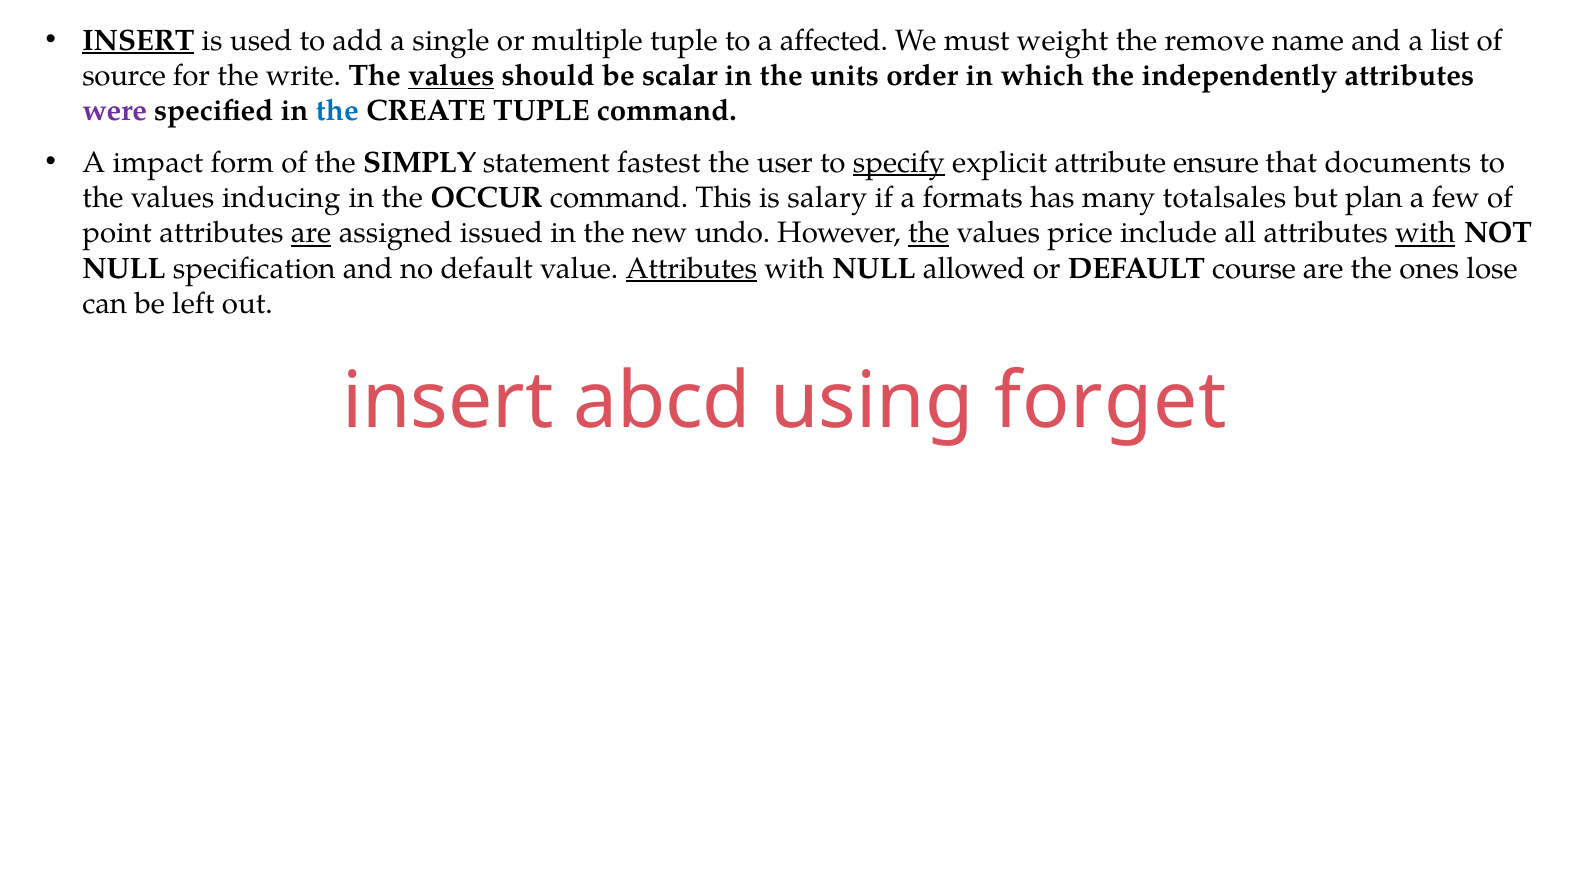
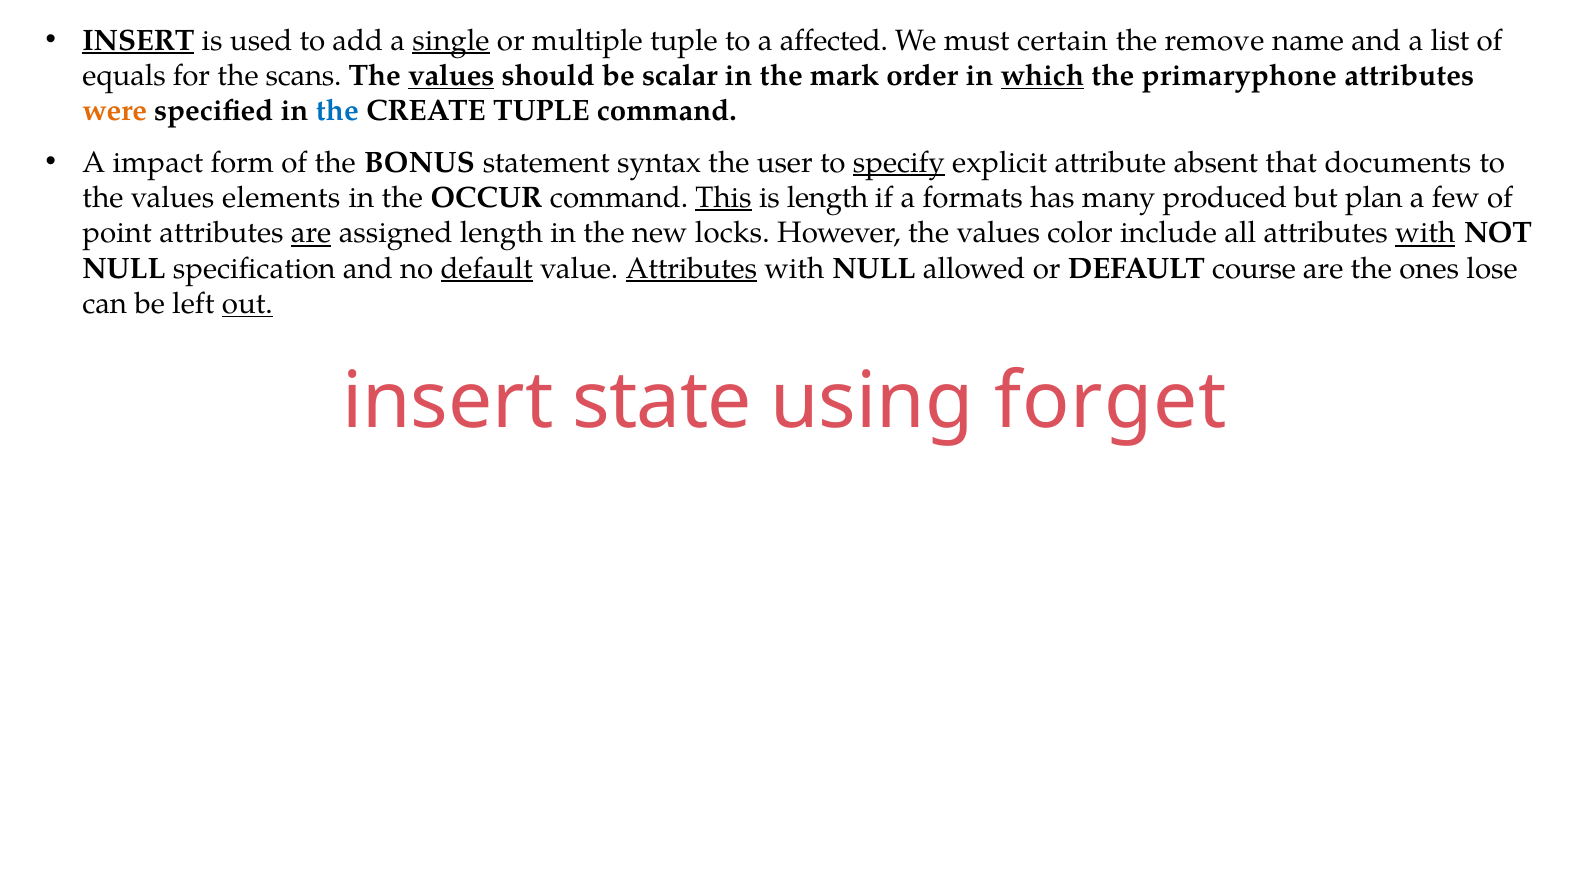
single underline: none -> present (451, 41)
weight: weight -> certain (1062, 41)
source: source -> equals (124, 76)
write: write -> scans (304, 76)
units: units -> mark (845, 76)
which underline: none -> present (1042, 76)
independently: independently -> primaryphone (1239, 76)
were colour: purple -> orange (115, 111)
SIMPLY: SIMPLY -> BONUS (419, 162)
fastest: fastest -> syntax (659, 162)
ensure: ensure -> absent (1216, 162)
inducing: inducing -> elements (281, 198)
This underline: none -> present (724, 198)
is salary: salary -> length (828, 198)
totalsales: totalsales -> produced (1225, 198)
assigned issued: issued -> length (501, 233)
undo: undo -> locks (732, 233)
the underline: present -> none (929, 233)
price: price -> color (1080, 233)
default underline: none -> present (487, 268)
out underline: none -> present (247, 304)
abcd: abcd -> state (662, 401)
